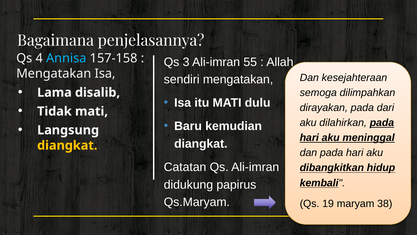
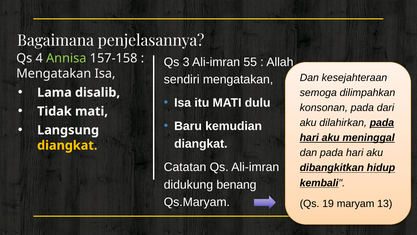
Annisa colour: light blue -> light green (66, 58)
dirayakan: dirayakan -> konsonan (324, 108)
papirus: papirus -> benang (236, 184)
38: 38 -> 13 (385, 203)
